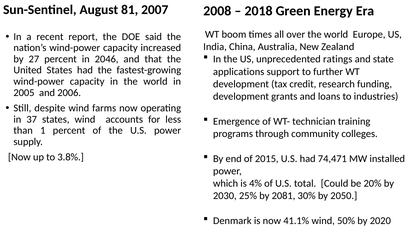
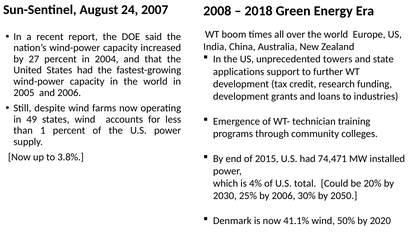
81: 81 -> 24 (130, 10)
ratings: ratings -> towers (338, 59)
2046: 2046 -> 2004 (107, 59)
37: 37 -> 49 (32, 119)
by 2081: 2081 -> 2006 (284, 196)
